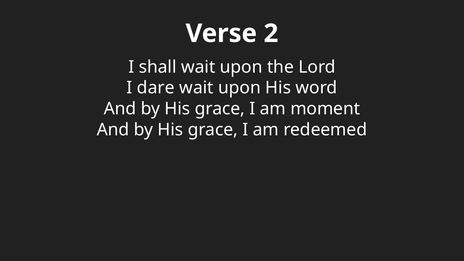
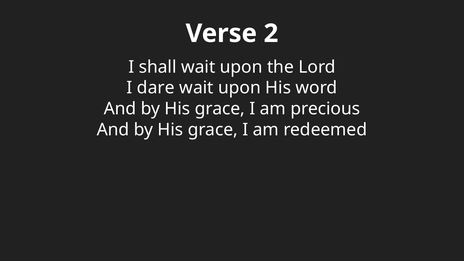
moment: moment -> precious (325, 109)
